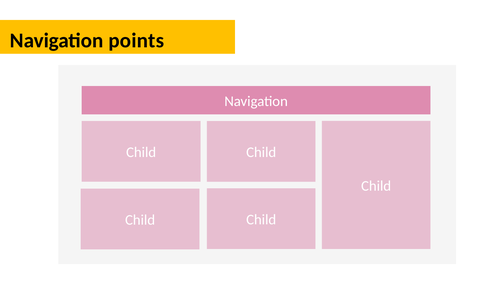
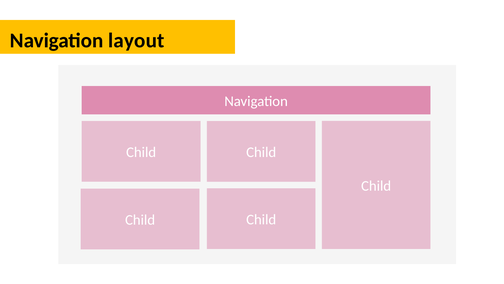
points: points -> layout (136, 40)
